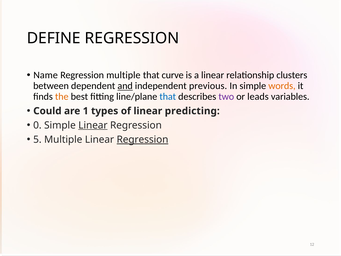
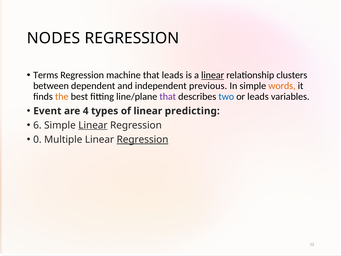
DEFINE: DEFINE -> NODES (54, 38)
Name: Name -> Terms (46, 75)
Regression multiple: multiple -> machine (123, 75)
that curve: curve -> leads (173, 75)
linear underline: none -> present (213, 75)
and underline: present -> none (125, 86)
that colour: blue -> purple (168, 97)
two colour: purple -> blue (226, 97)
Could: Could -> Event (47, 111)
1: 1 -> 4 (86, 111)
0: 0 -> 6 (37, 125)
5: 5 -> 0 (37, 139)
